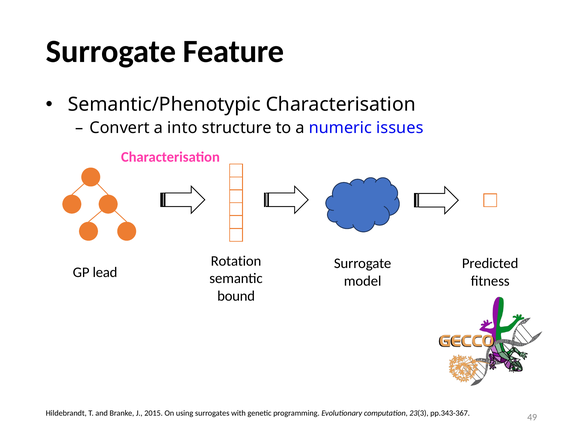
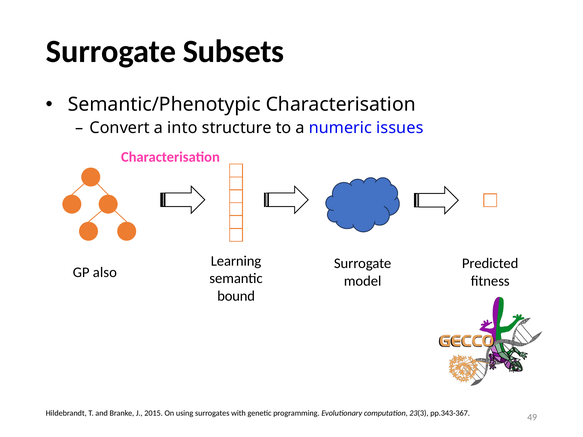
Feature: Feature -> Subsets (233, 51)
Rotation: Rotation -> Learning (236, 261)
lead: lead -> also (105, 272)
